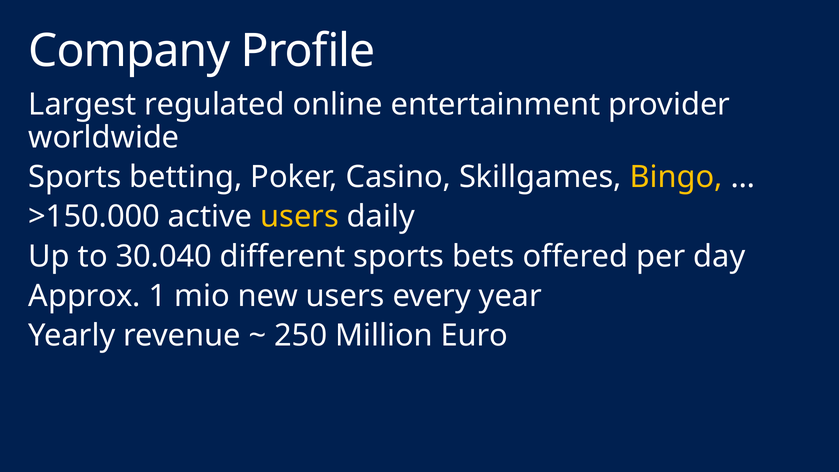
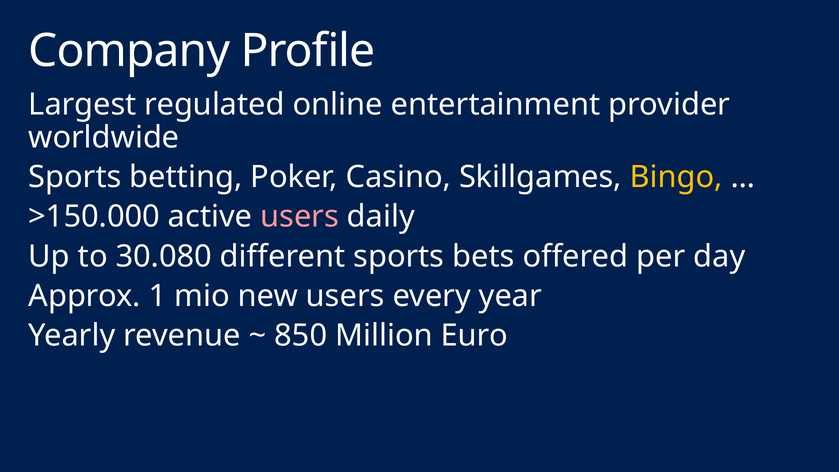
users colour: yellow -> pink (300, 217)
30.040: 30.040 -> 30.080 (164, 256)
250: 250 -> 850 (301, 335)
